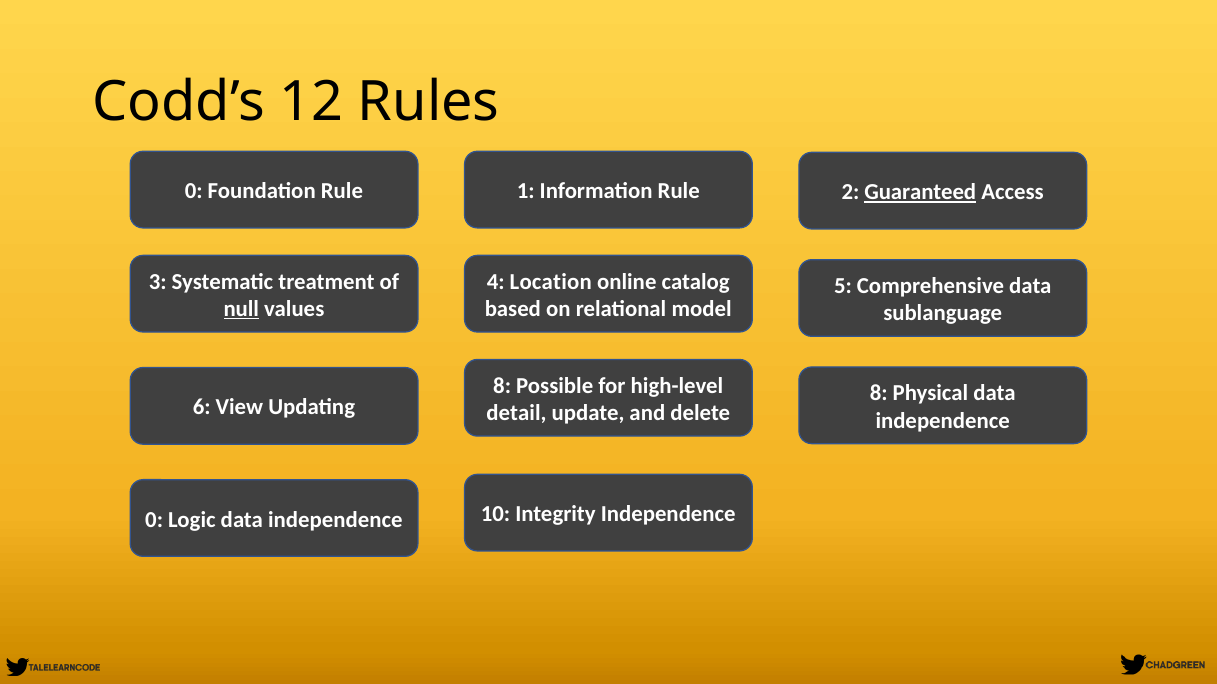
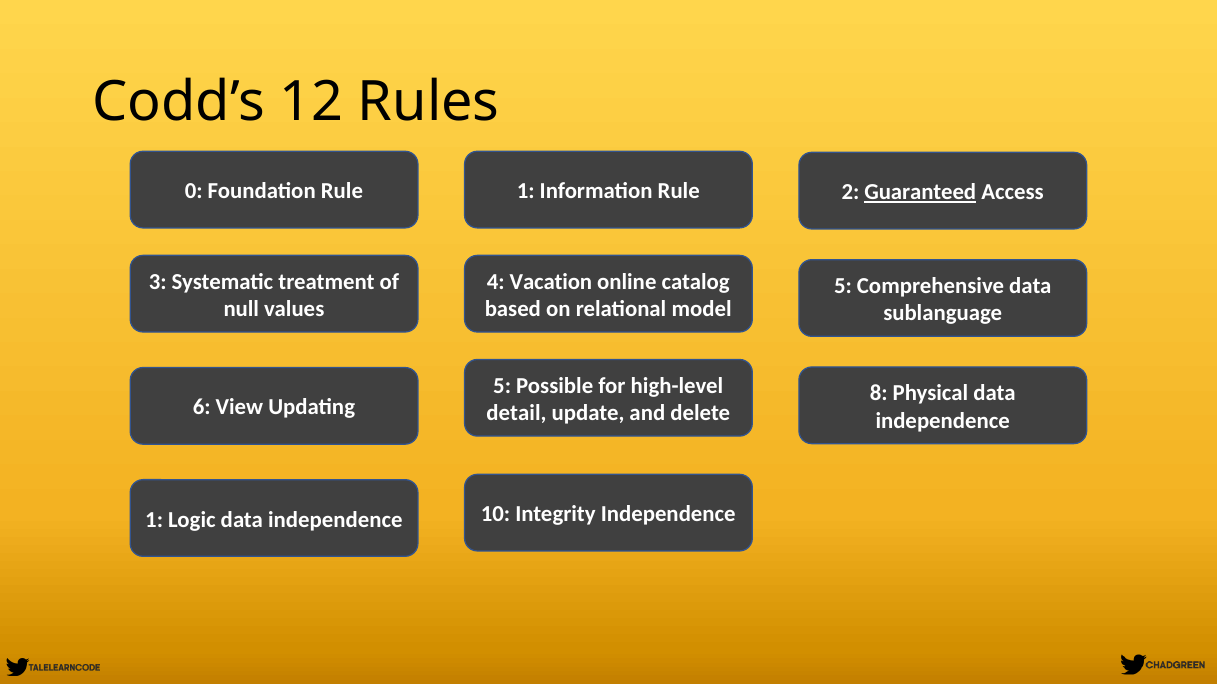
Location: Location -> Vacation (551, 282)
null underline: present -> none (241, 309)
8: 8 -> 5 (502, 386)
0: 0 -> 1 (154, 520)
